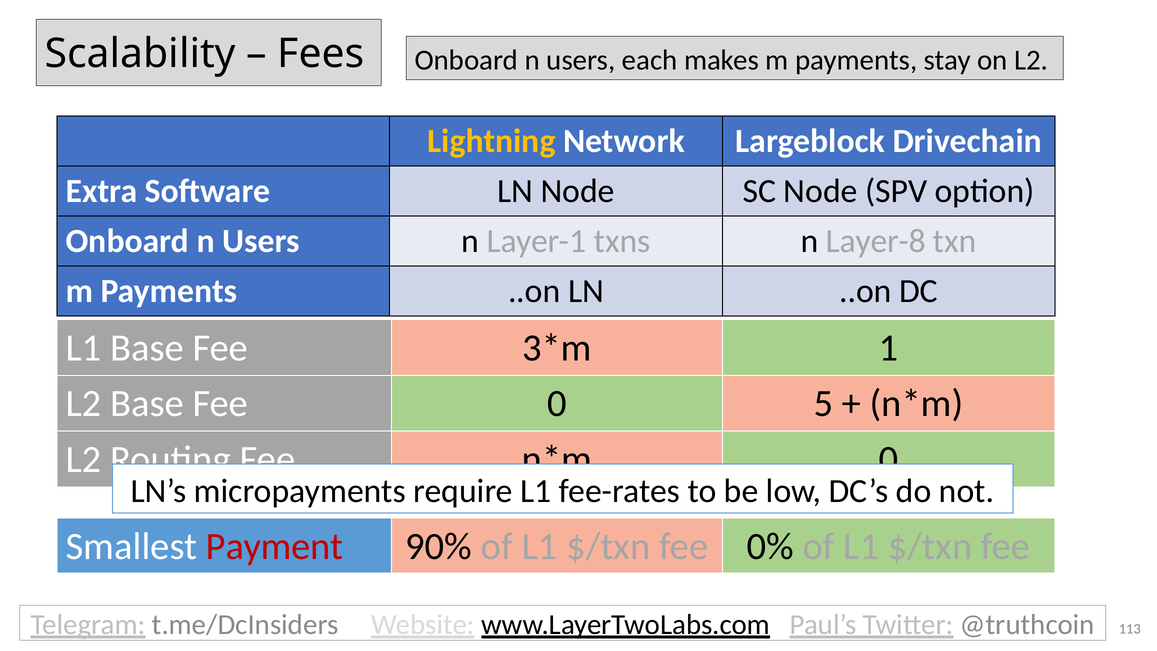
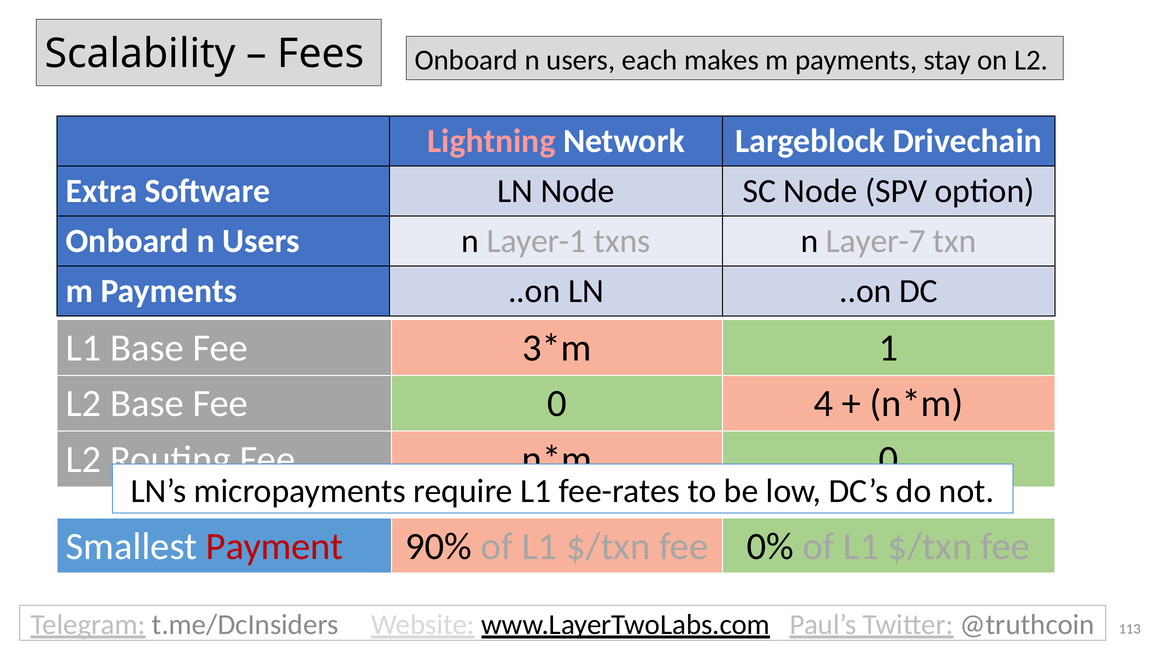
Lightning colour: yellow -> pink (491, 141)
Layer-8: Layer-8 -> Layer-7 (876, 241)
5: 5 -> 4 (823, 404)
